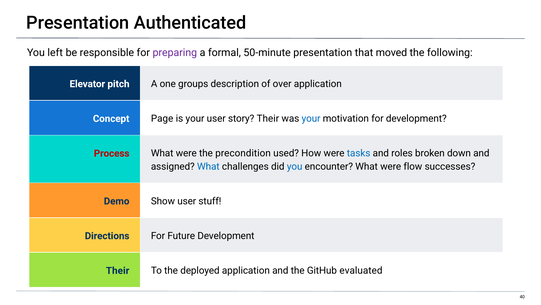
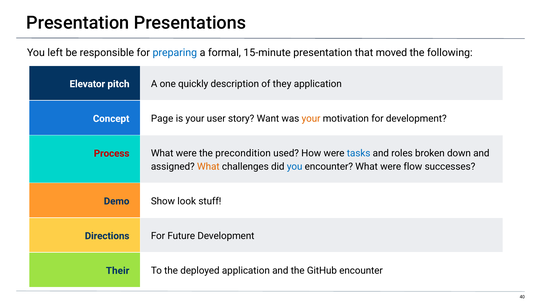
Authenticated: Authenticated -> Presentations (190, 23)
preparing colour: purple -> blue (175, 52)
50-minute: 50-minute -> 15-minute (267, 52)
groups: groups -> quickly (193, 84)
over: over -> they (282, 84)
story Their: Their -> Want (268, 118)
your colour: blue -> orange (311, 118)
What colour: blue -> orange (208, 166)
Show user: user -> look (187, 201)
GitHub evaluated: evaluated -> encounter (361, 270)
